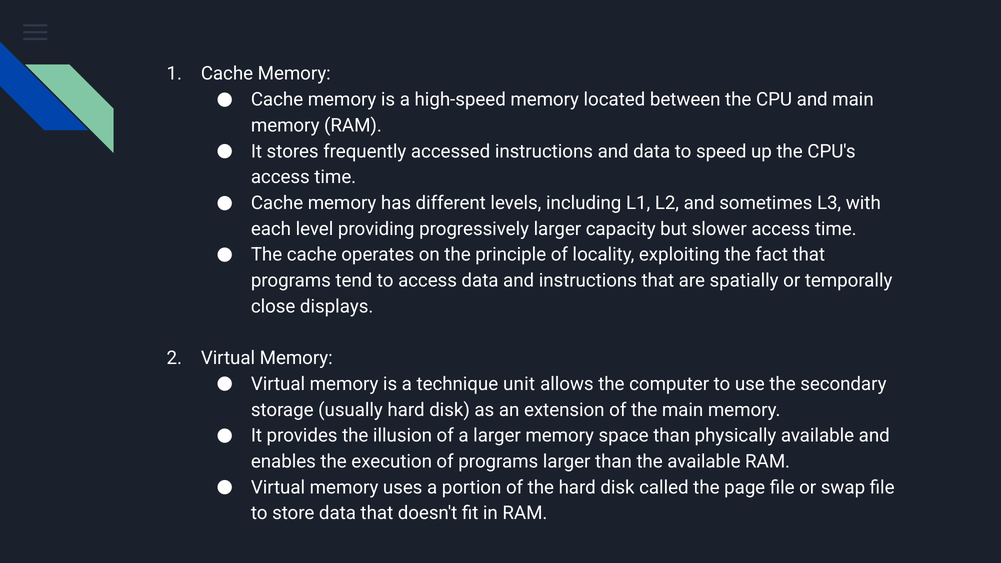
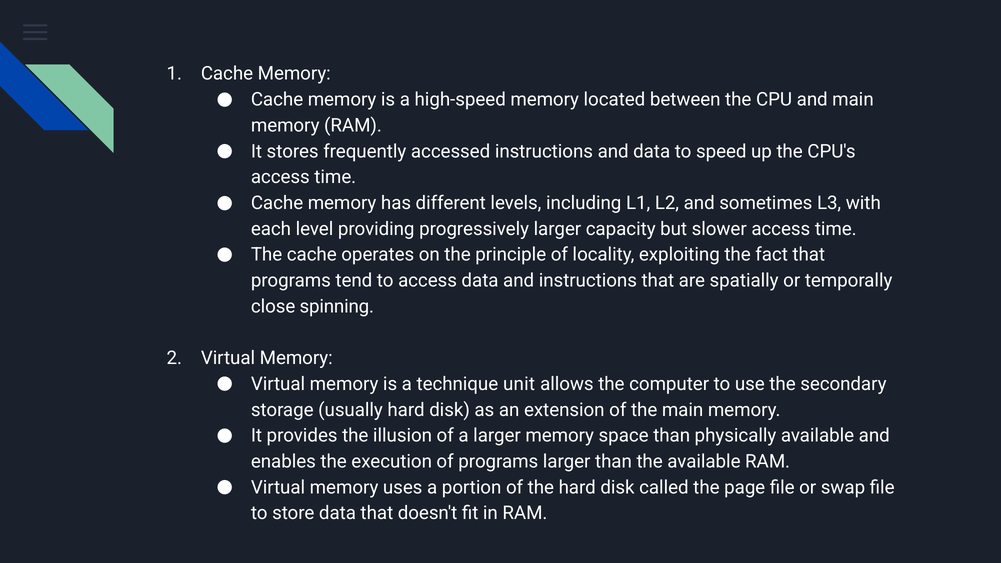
displays: displays -> spinning (337, 306)
